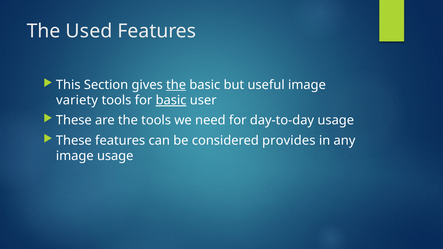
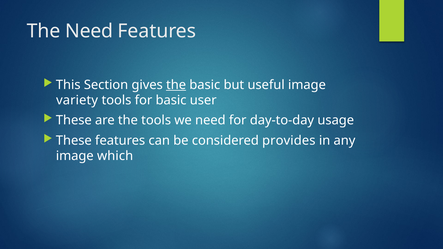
The Used: Used -> Need (89, 31)
basic underline: present -> none (171, 100)
image usage: usage -> which (115, 156)
